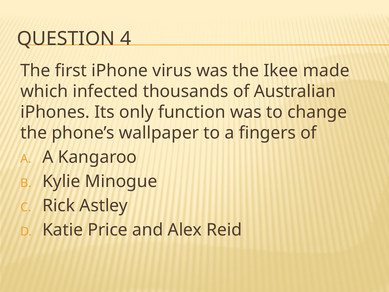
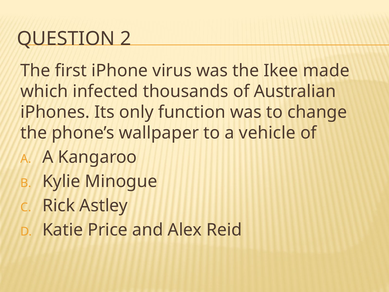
4: 4 -> 2 (126, 39)
fingers: fingers -> vehicle (267, 133)
